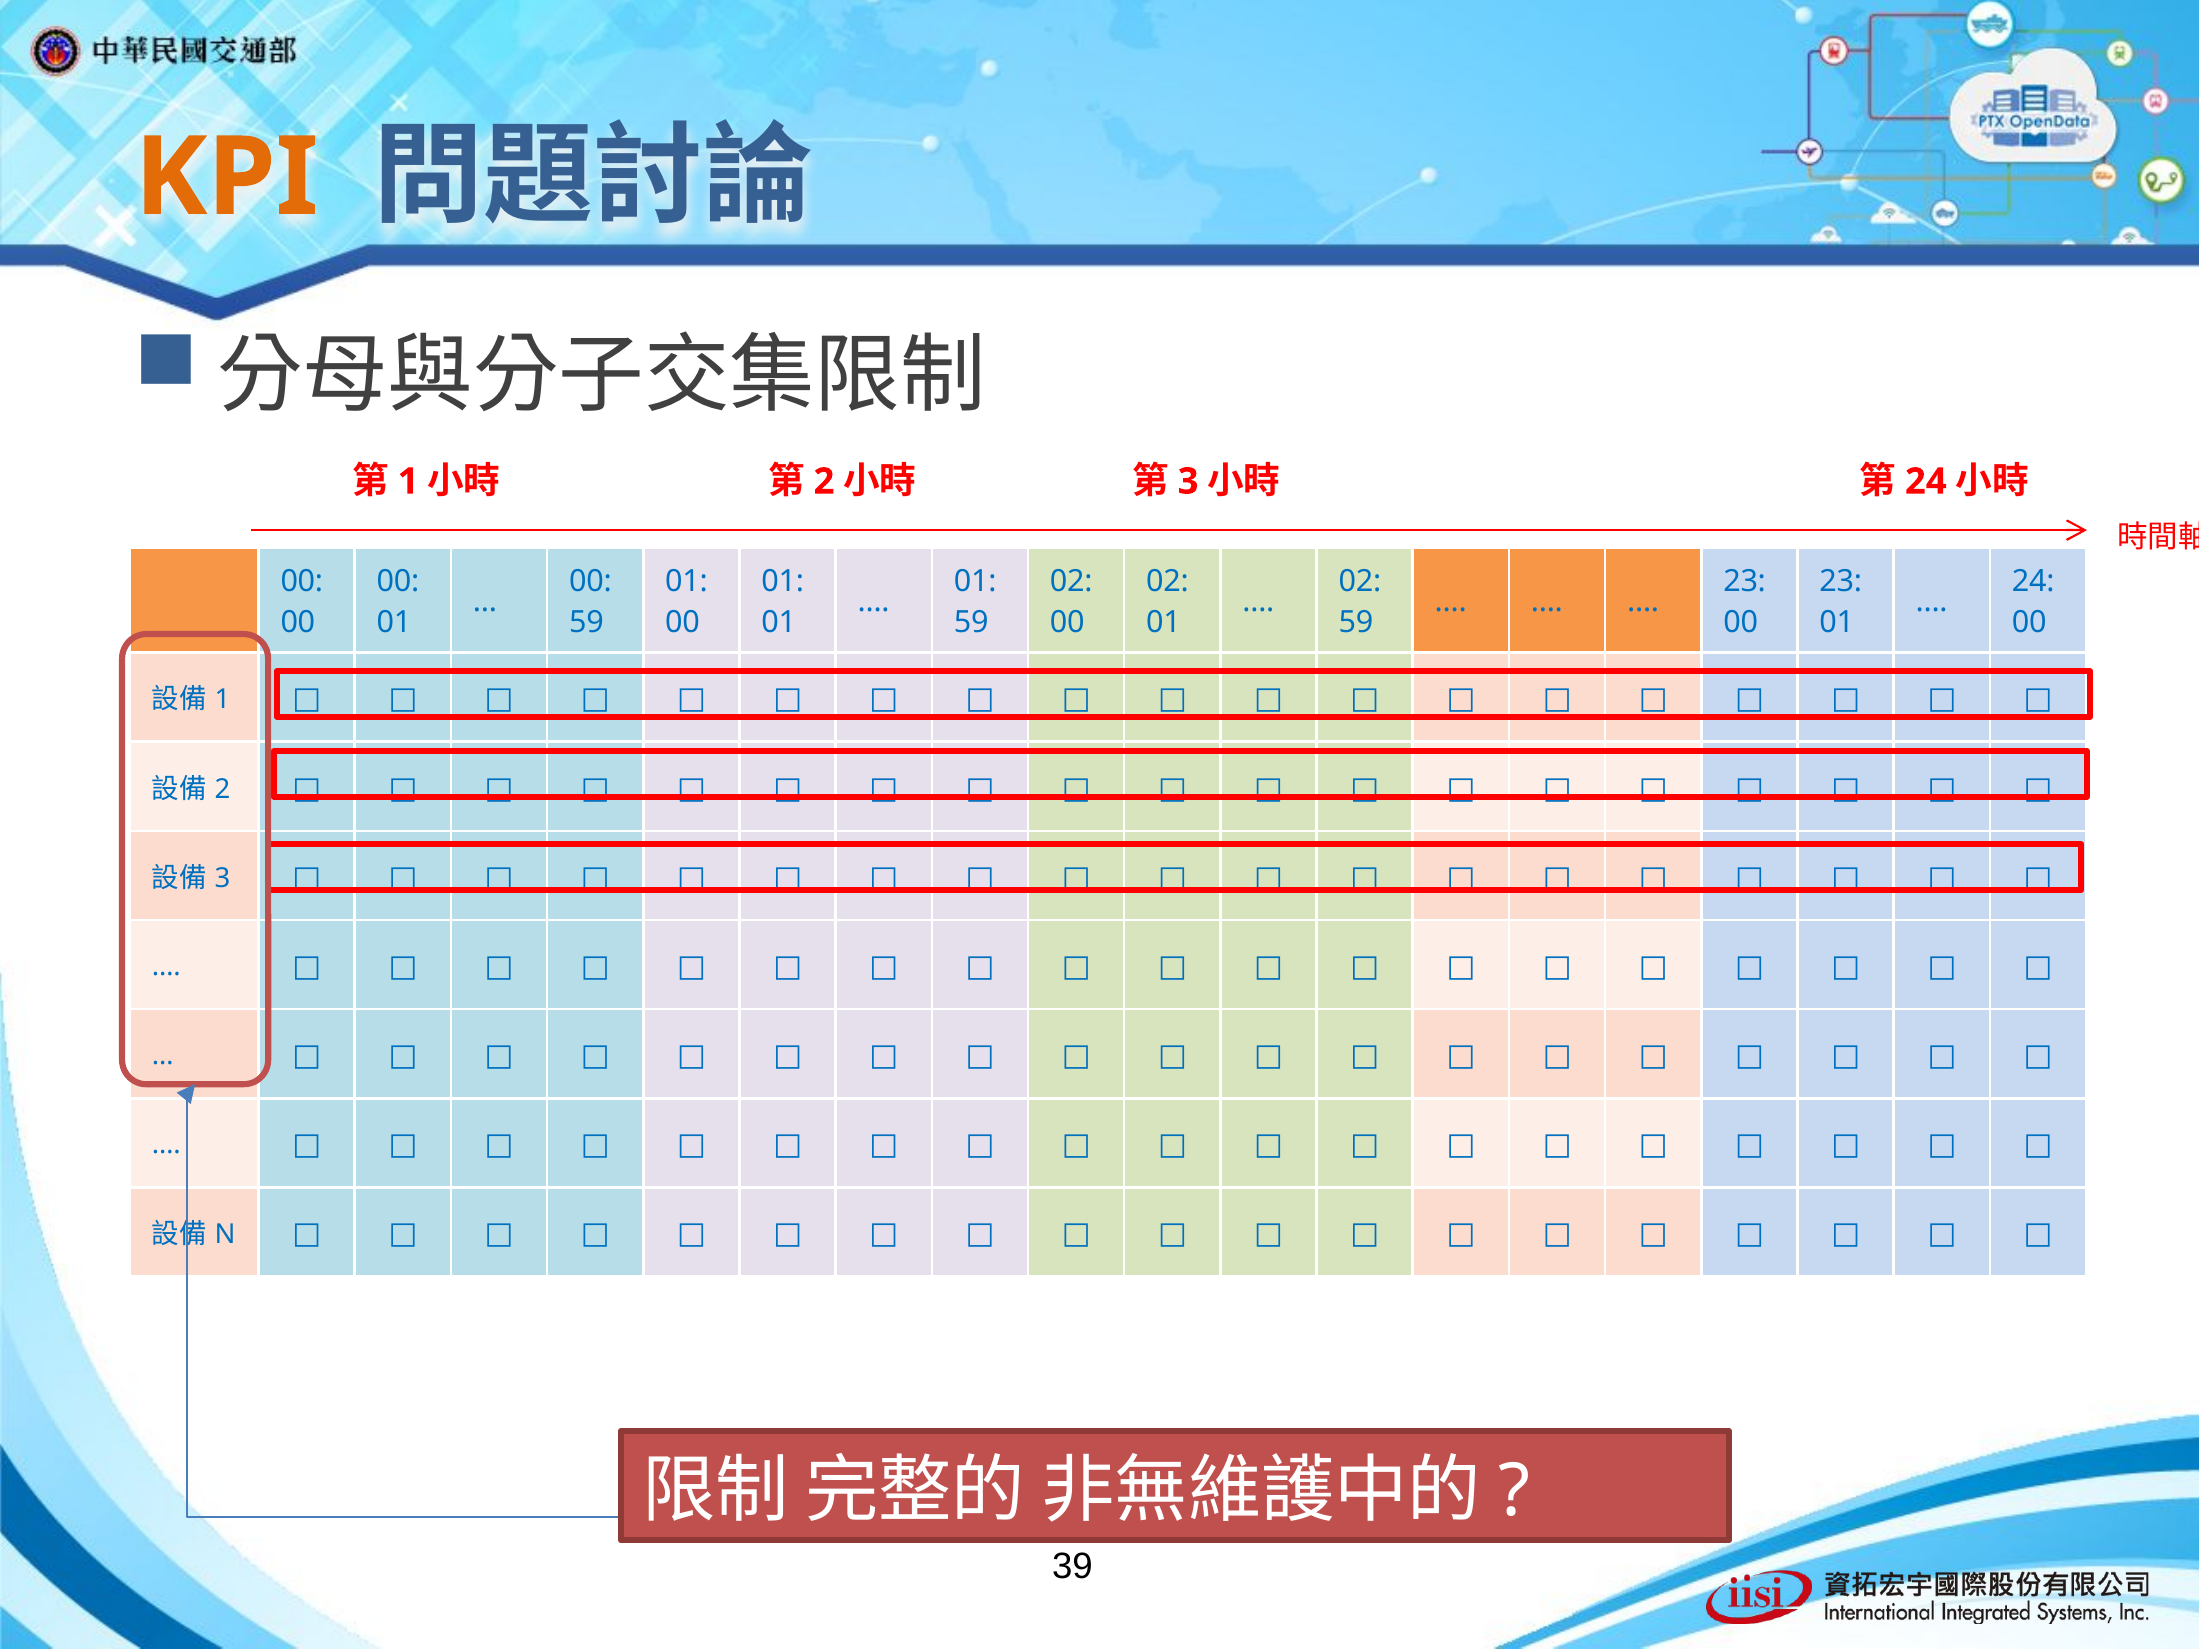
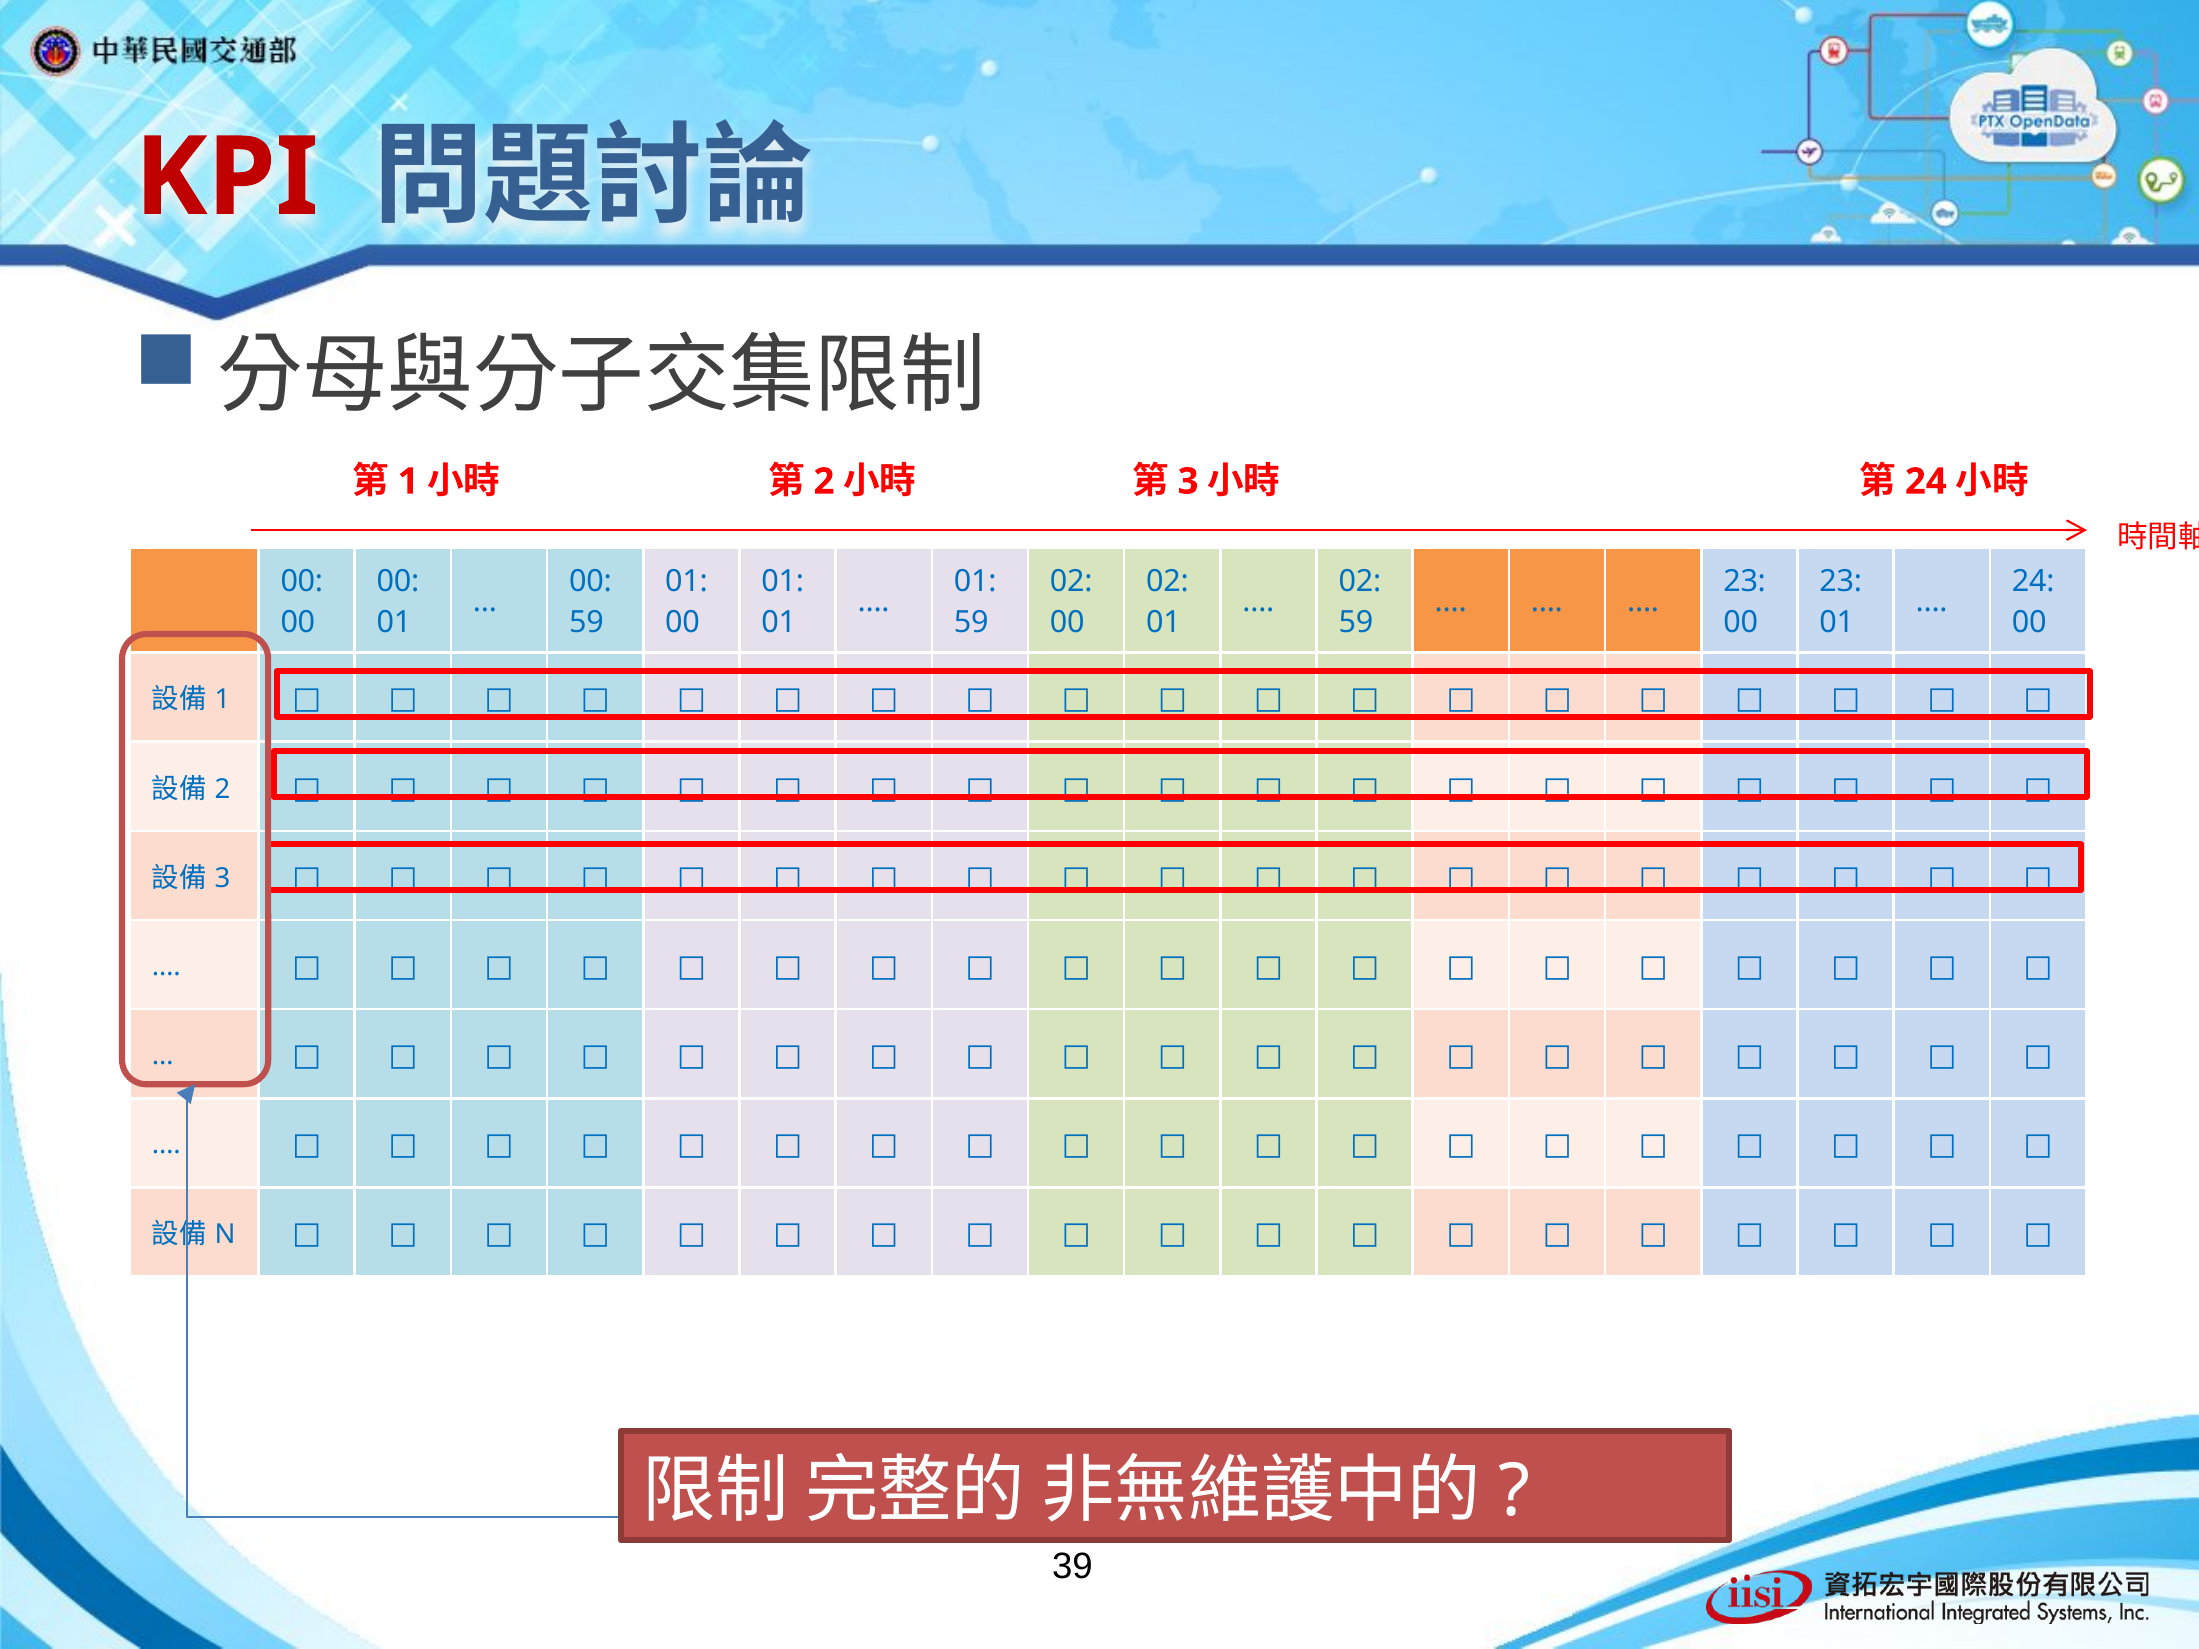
KPI colour: orange -> red (226, 178)
